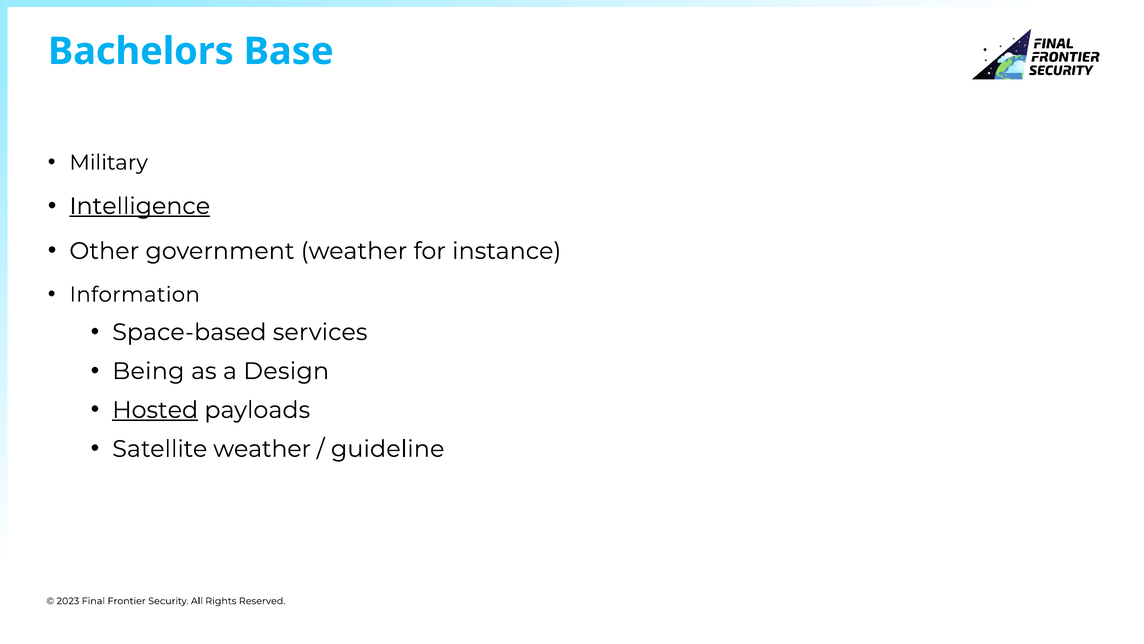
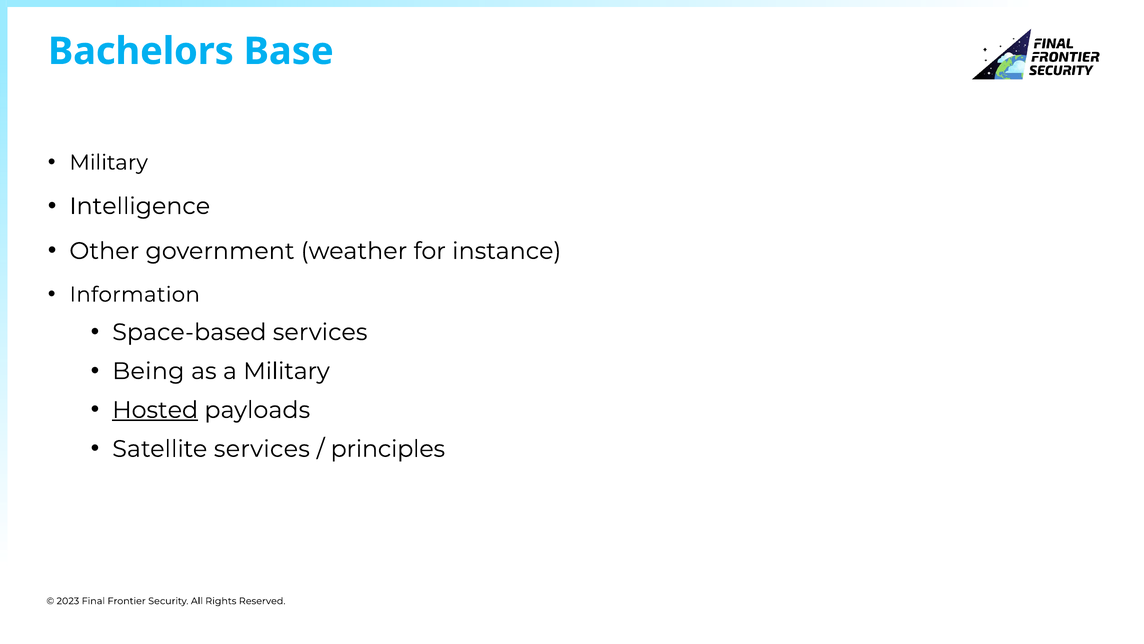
Intelligence underline: present -> none (140, 206)
a Design: Design -> Military (286, 371)
Satellite weather: weather -> services (262, 449)
guideline: guideline -> principles (388, 449)
